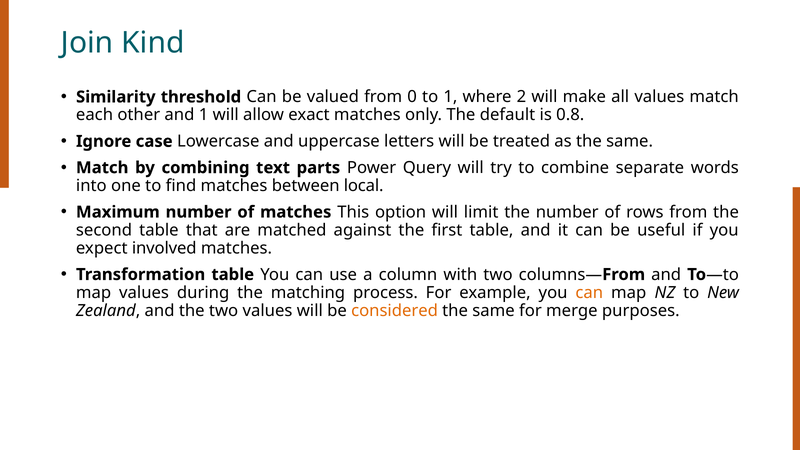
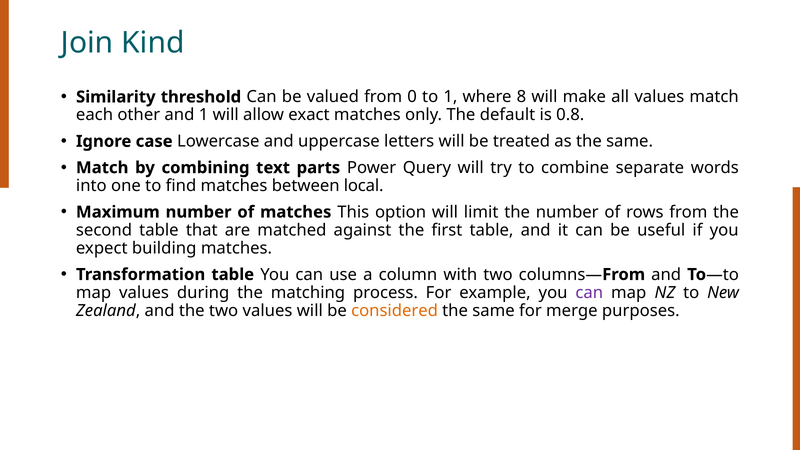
2: 2 -> 8 (521, 97)
involved: involved -> building (164, 248)
can colour: orange -> purple (589, 293)
